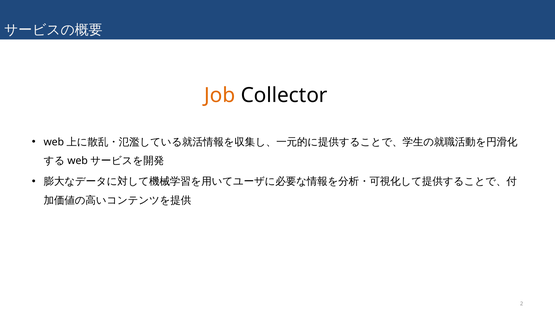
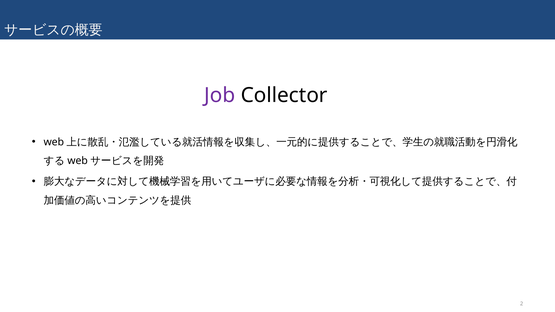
Job colour: orange -> purple (220, 95)
